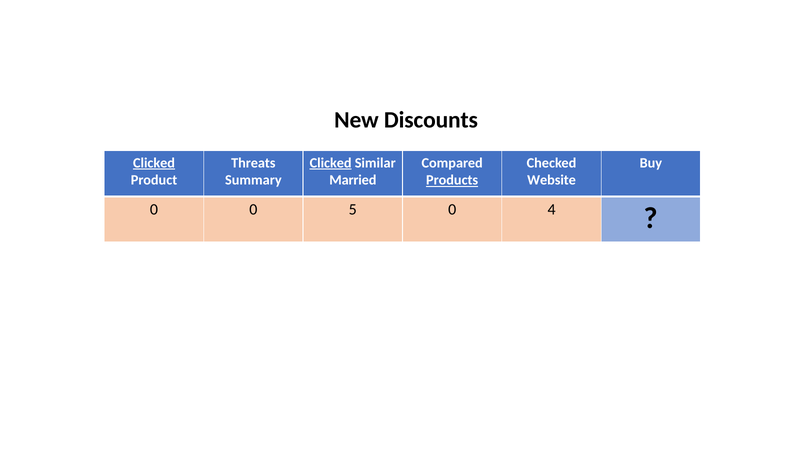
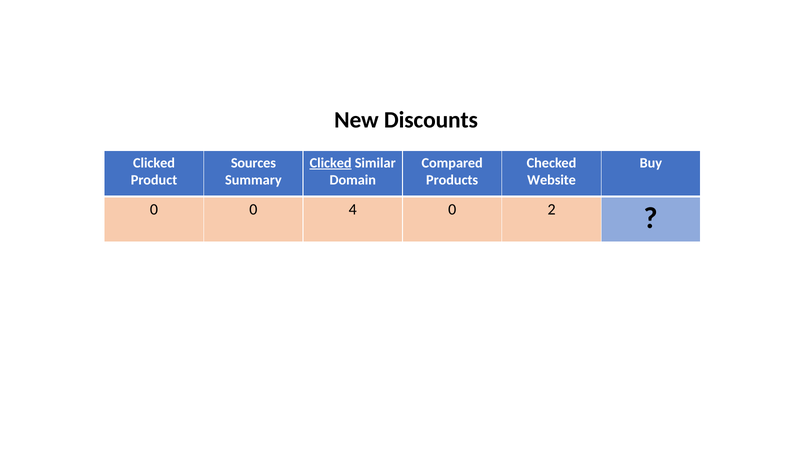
Clicked underline: present -> none (154, 163)
Threats: Threats -> Sources (253, 163)
Married: Married -> Domain (353, 180)
Products underline: present -> none (452, 180)
5: 5 -> 4 (353, 209)
4: 4 -> 2 (552, 209)
